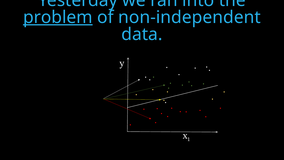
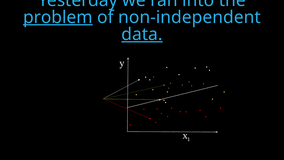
data underline: none -> present (142, 34)
